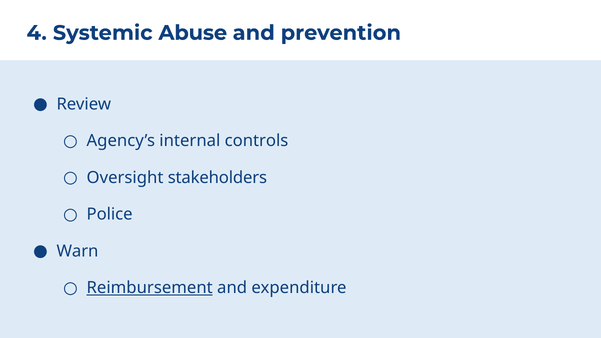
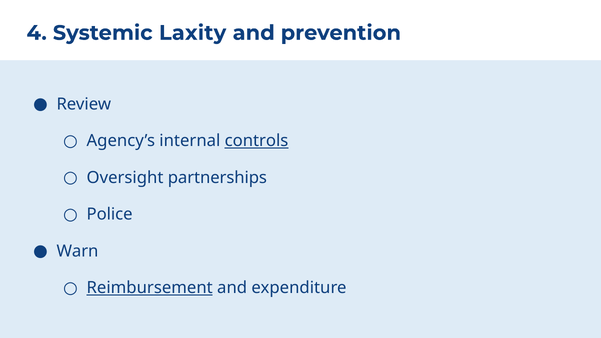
Abuse: Abuse -> Laxity (193, 33)
controls underline: none -> present (257, 141)
stakeholders: stakeholders -> partnerships (217, 178)
